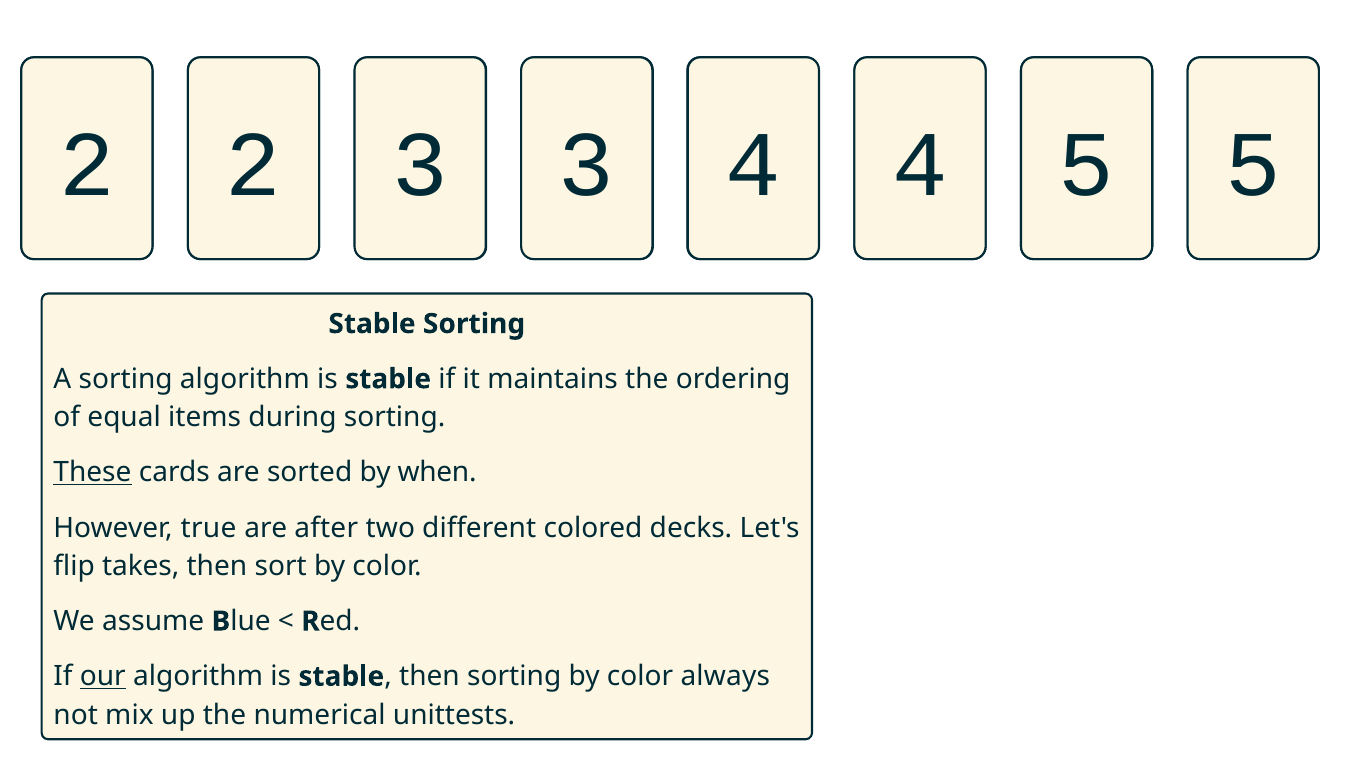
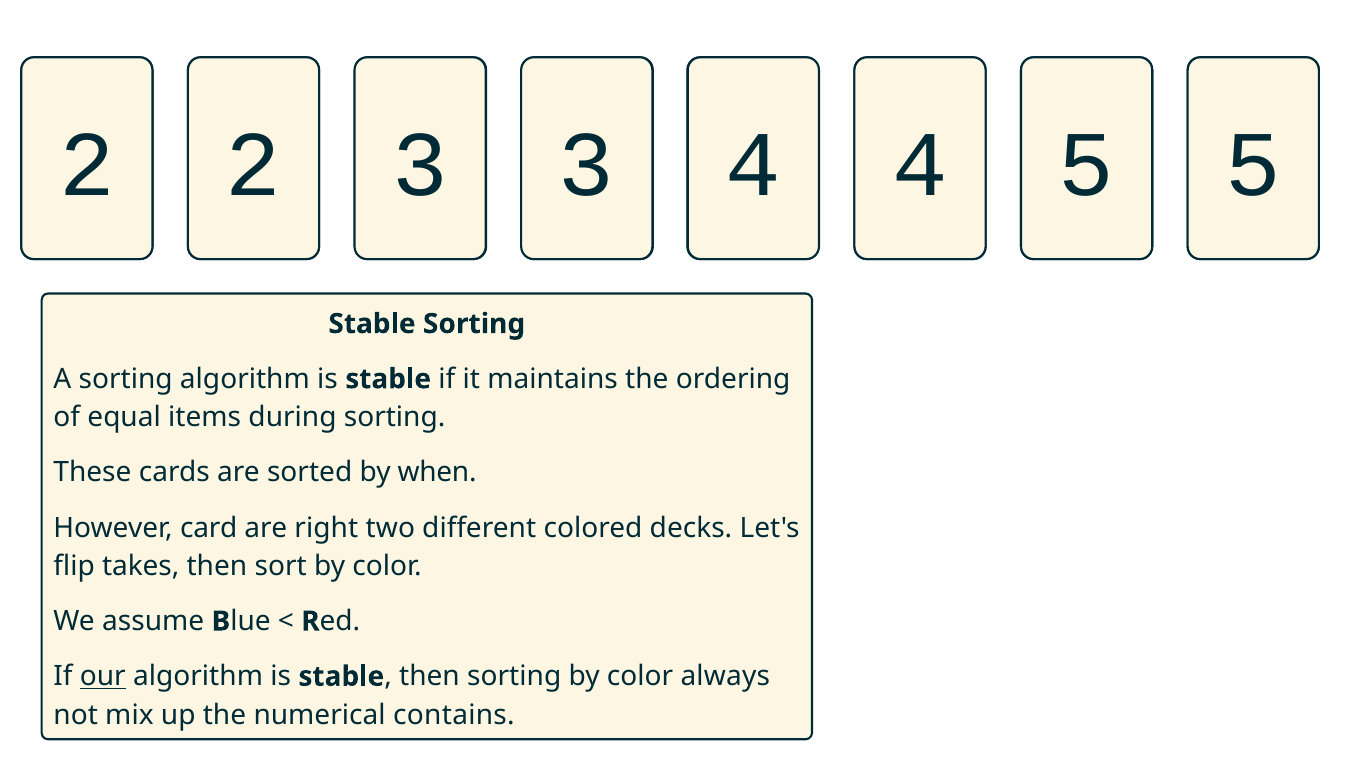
These underline: present -> none (92, 473)
true: true -> card (209, 528)
after: after -> right (326, 528)
unittests: unittests -> contains (454, 715)
